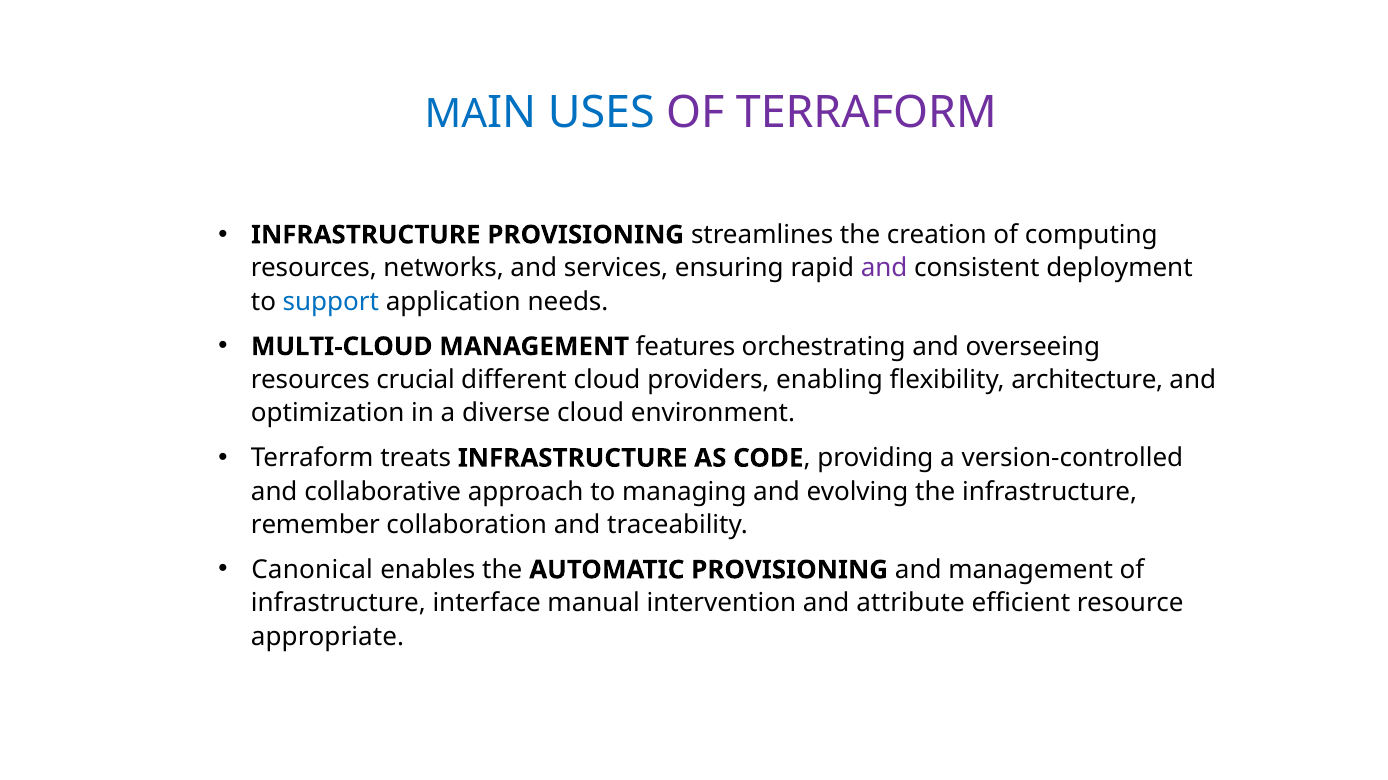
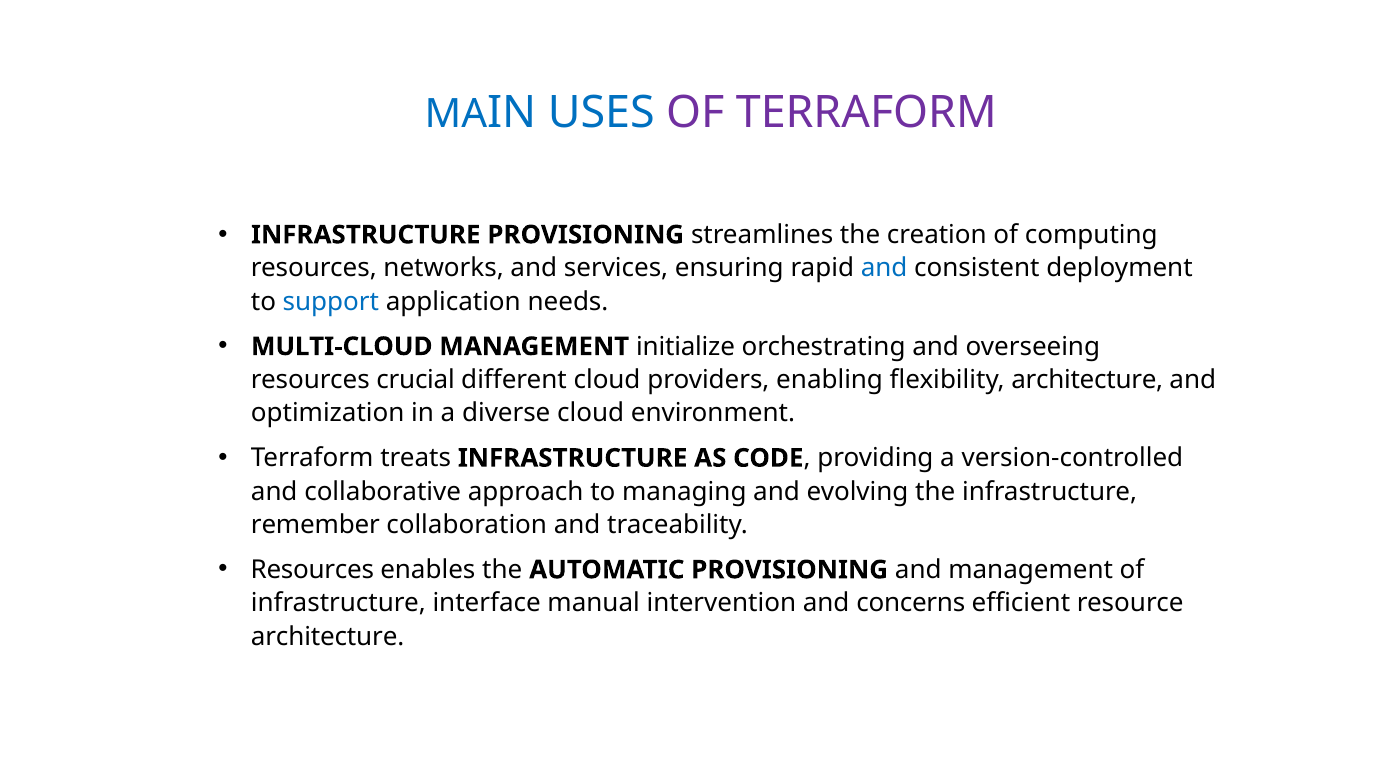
and colour: purple -> blue (884, 268)
features: features -> initialize (686, 347)
Canonical: Canonical -> Resources (312, 570)
attribute: attribute -> concerns (911, 604)
appropriate: appropriate -> architecture (328, 637)
